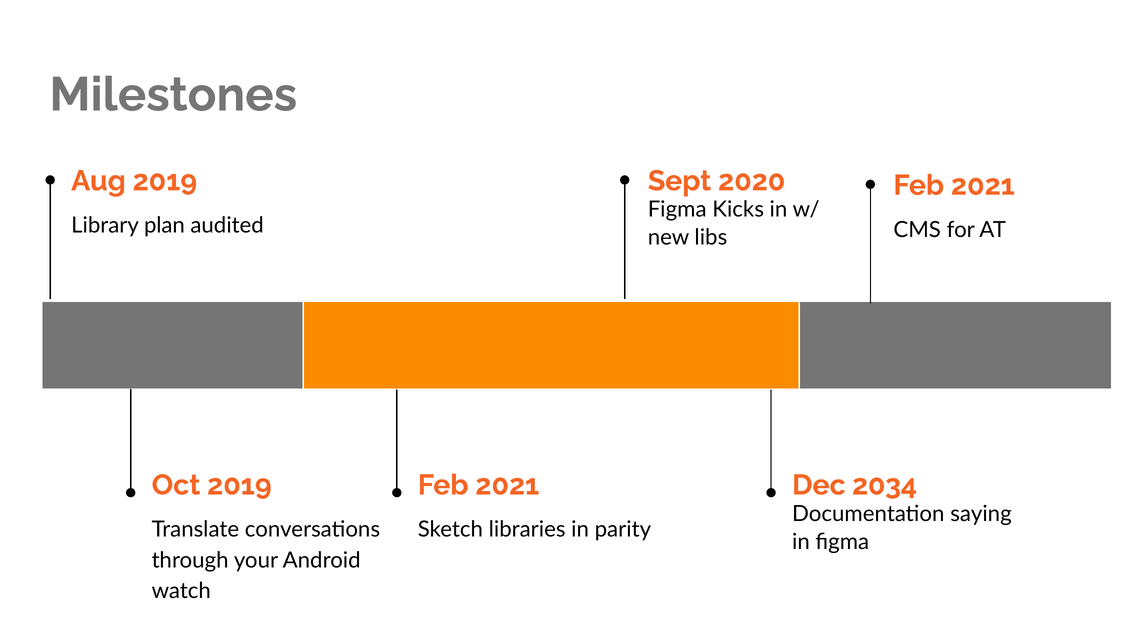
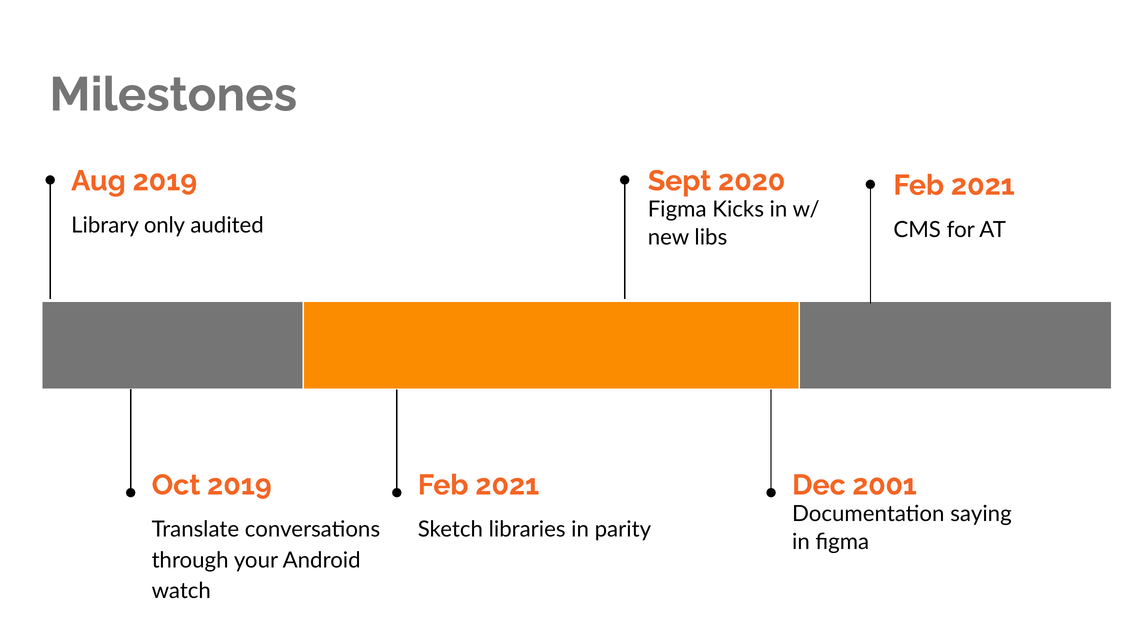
plan: plan -> only (164, 225)
2034: 2034 -> 2001 (885, 485)
